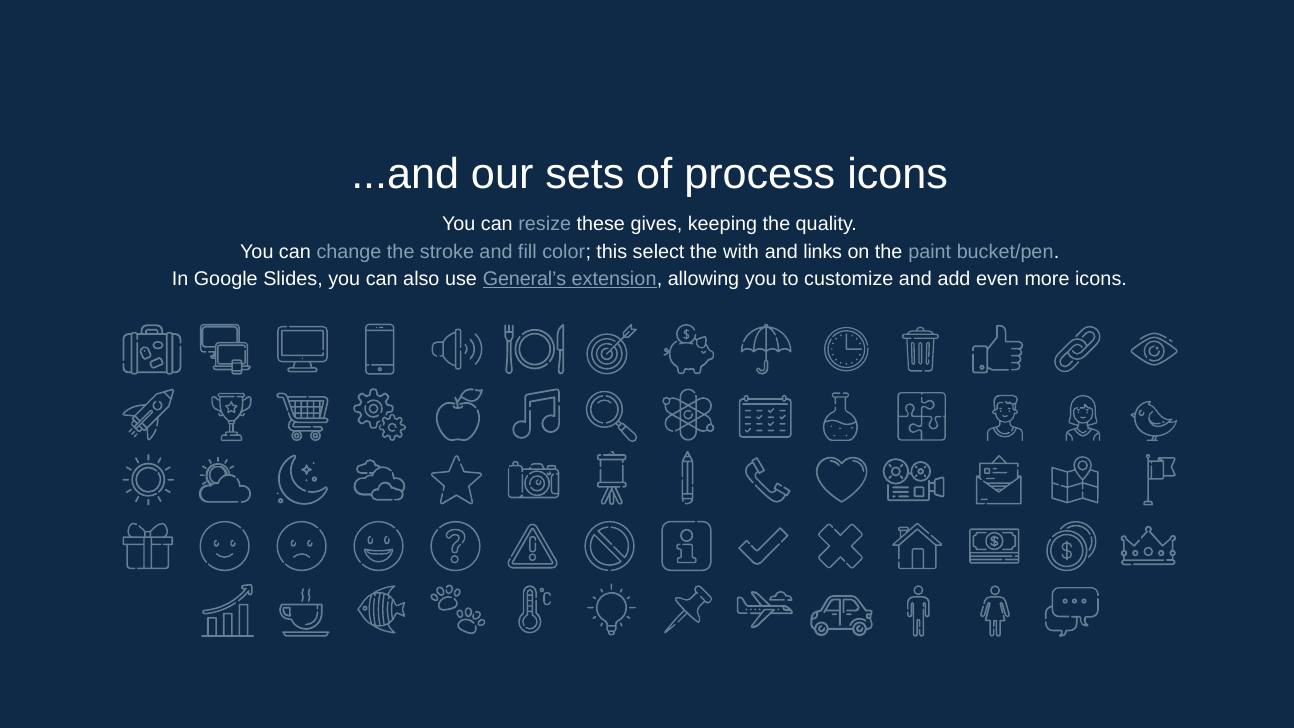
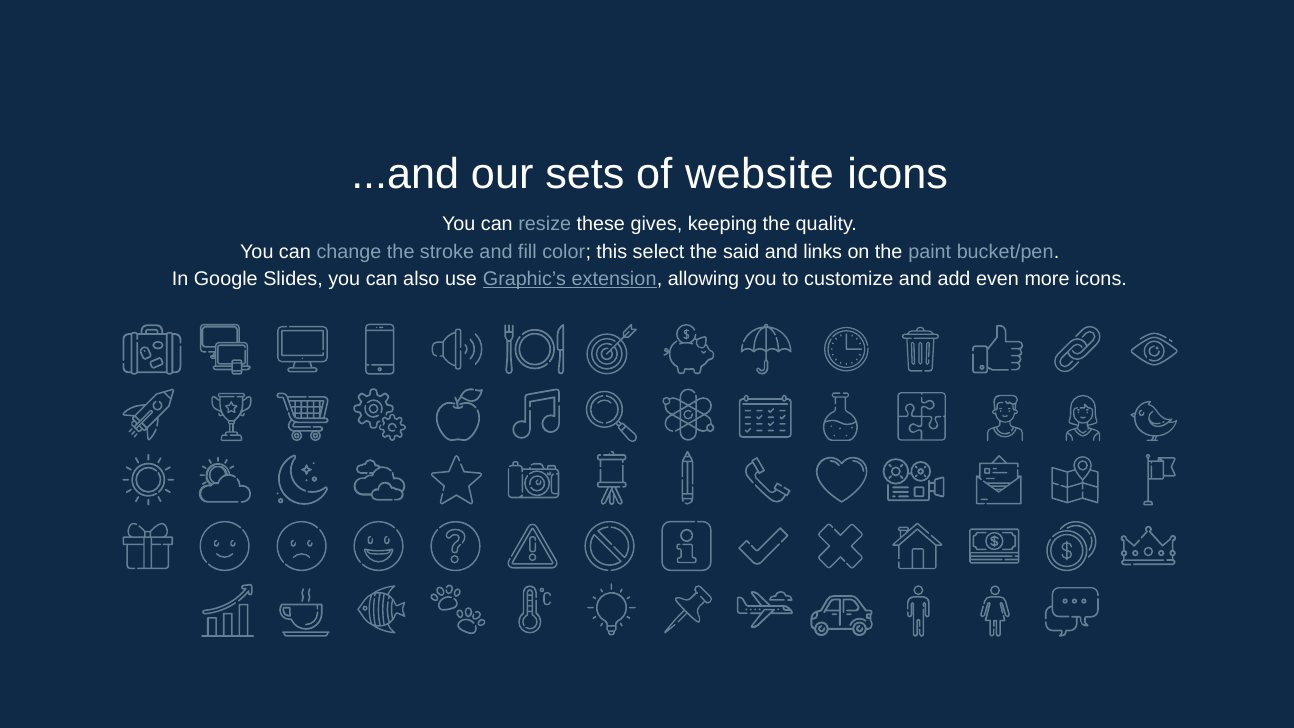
process: process -> website (760, 174)
with: with -> said (741, 251)
General’s: General’s -> Graphic’s (525, 279)
